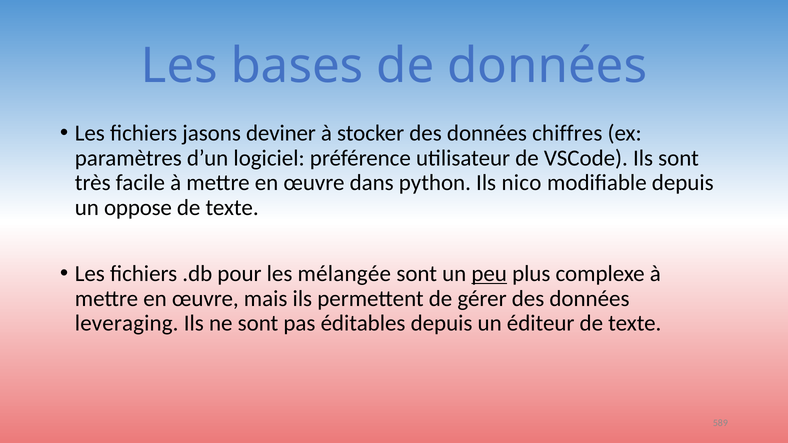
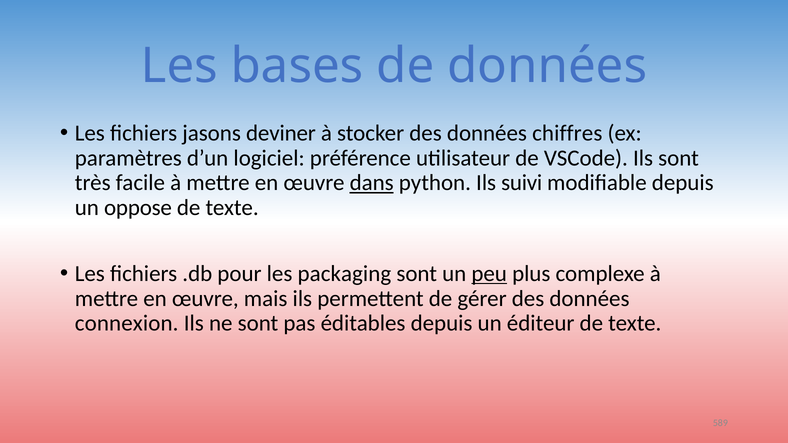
dans underline: none -> present (372, 183)
nico: nico -> suivi (522, 183)
mélangée: mélangée -> packaging (344, 274)
leveraging: leveraging -> connexion (127, 323)
